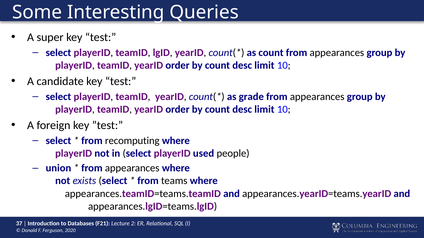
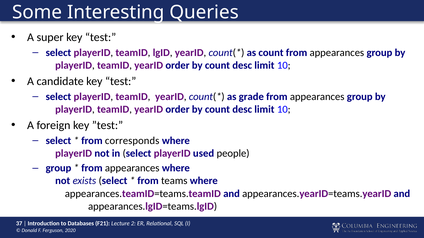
recomputing: recomputing -> corresponds (132, 141)
union: union -> group (58, 168)
